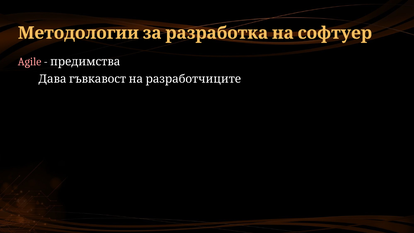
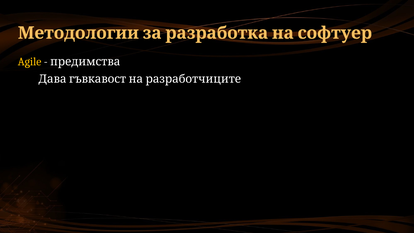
Agile colour: pink -> yellow (30, 62)
